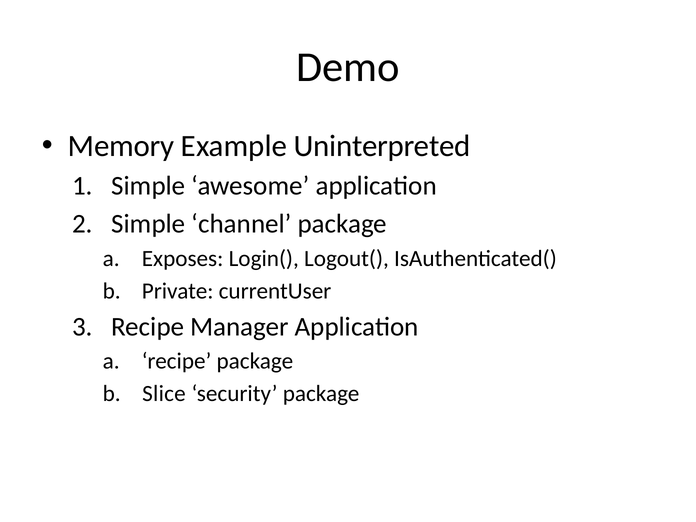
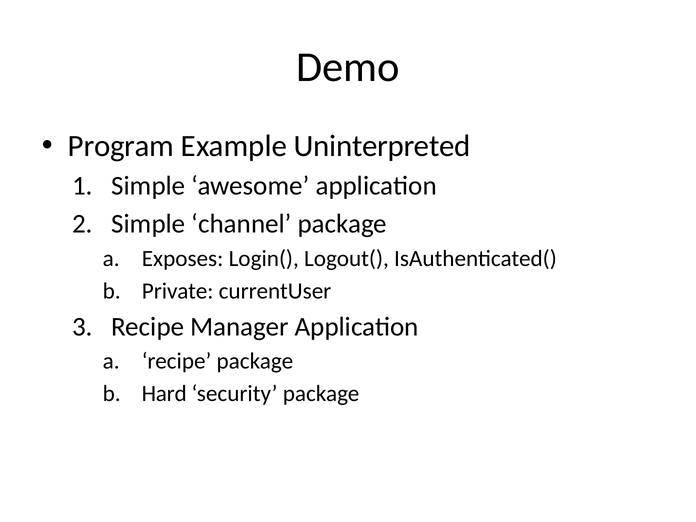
Memory: Memory -> Program (121, 146)
Slice: Slice -> Hard (164, 394)
